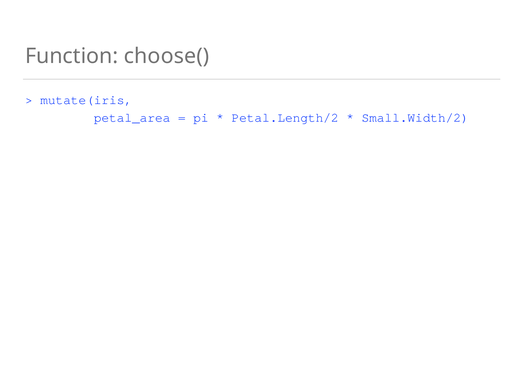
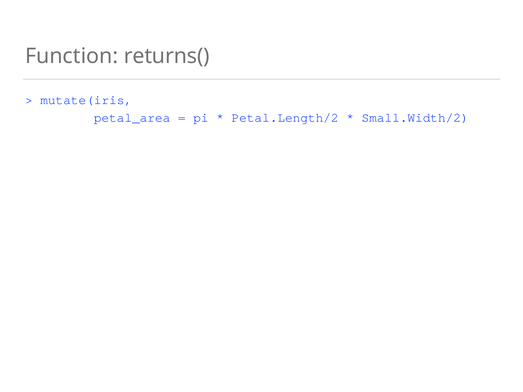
choose(: choose( -> returns( (167, 56)
